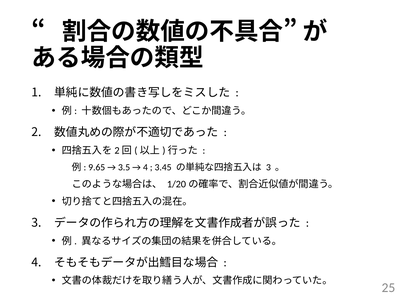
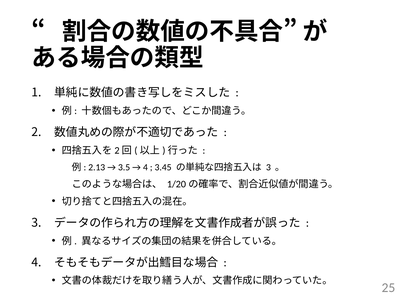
9.65: 9.65 -> 2.13 (97, 168)
